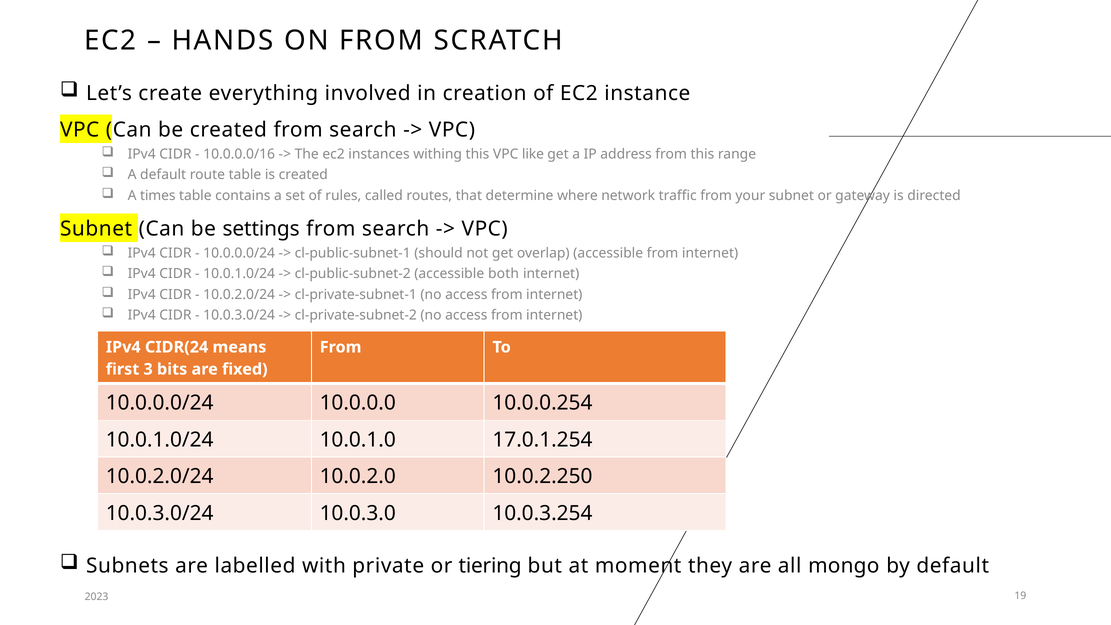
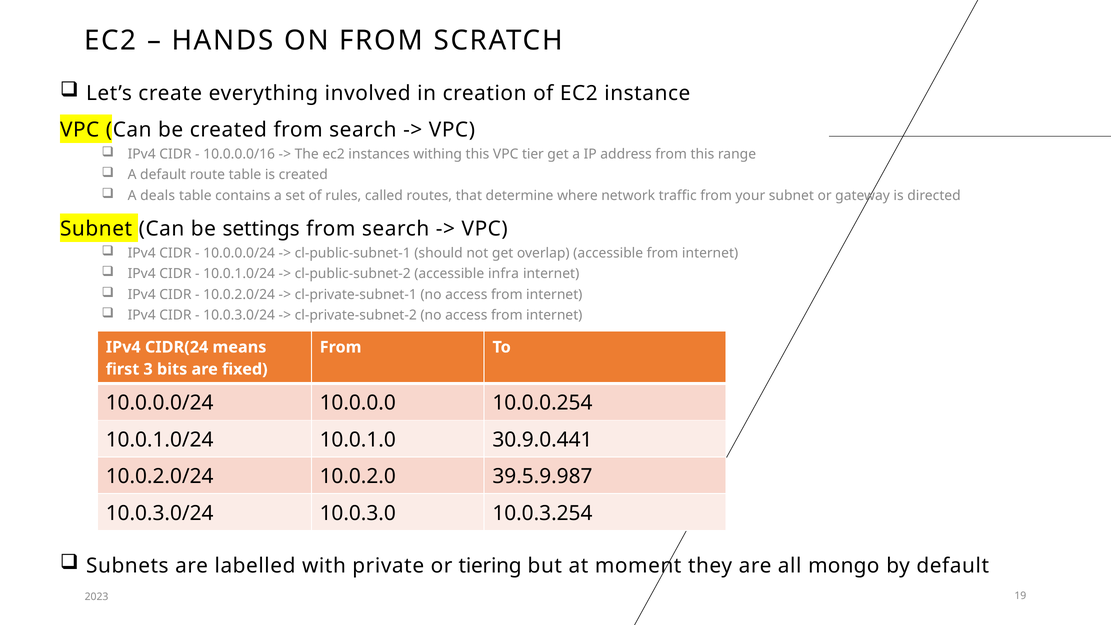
like: like -> tier (533, 154)
times: times -> deals (158, 196)
both: both -> infra (504, 274)
17.0.1.254: 17.0.1.254 -> 30.9.0.441 (542, 440)
10.0.2.250: 10.0.2.250 -> 39.5.9.987 (542, 476)
